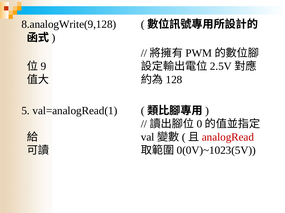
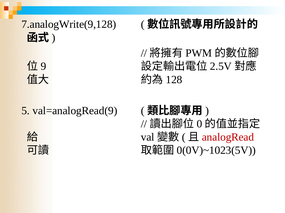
8.analogWrite(9,128: 8.analogWrite(9,128 -> 7.analogWrite(9,128 (69, 24)
val=analogRead(1: val=analogRead(1 -> val=analogRead(9 (75, 111)
